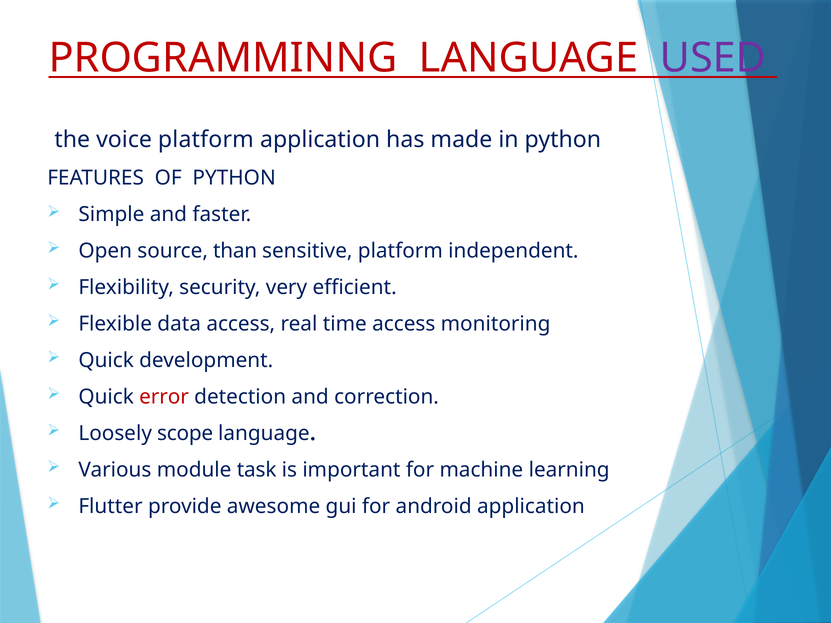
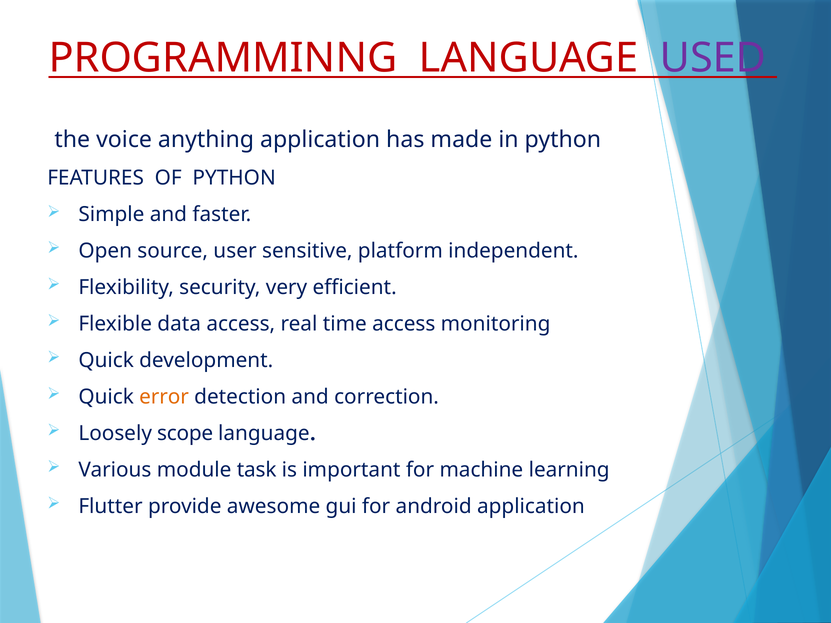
voice platform: platform -> anything (206, 140)
than: than -> user (235, 251)
error colour: red -> orange (164, 397)
